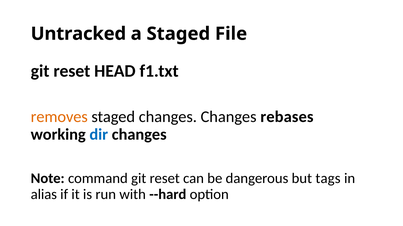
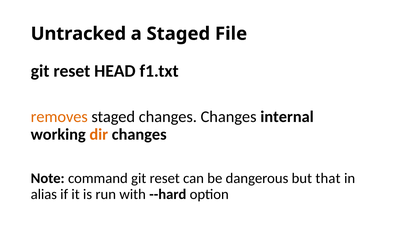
rebases: rebases -> internal (287, 117)
dir colour: blue -> orange (99, 135)
tags: tags -> that (328, 179)
